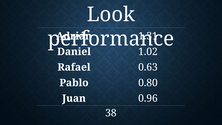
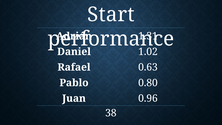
Look: Look -> Start (111, 14)
